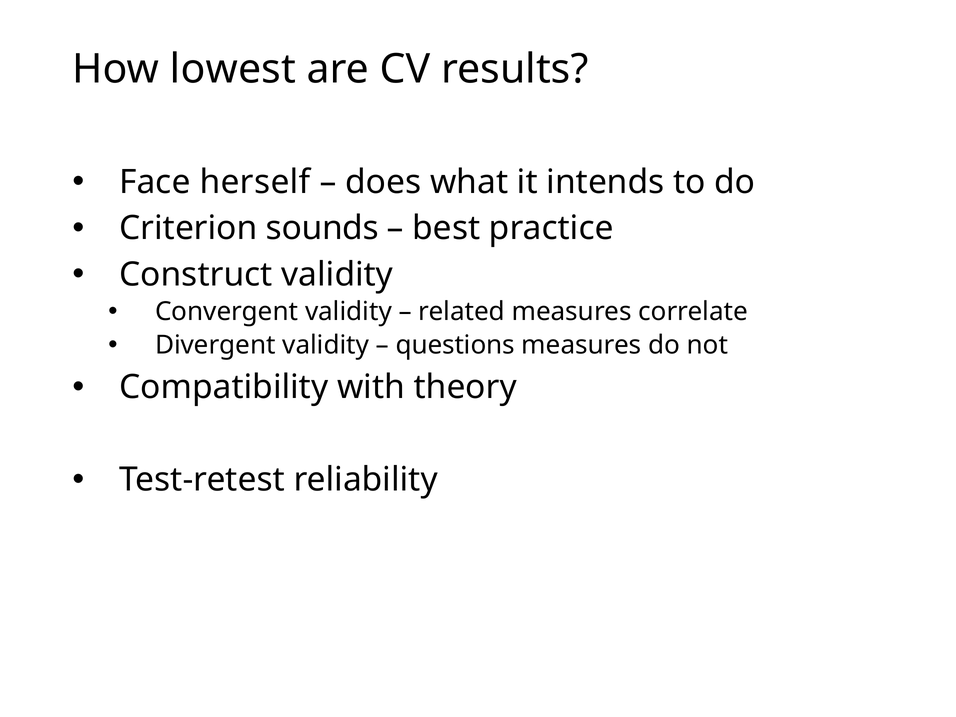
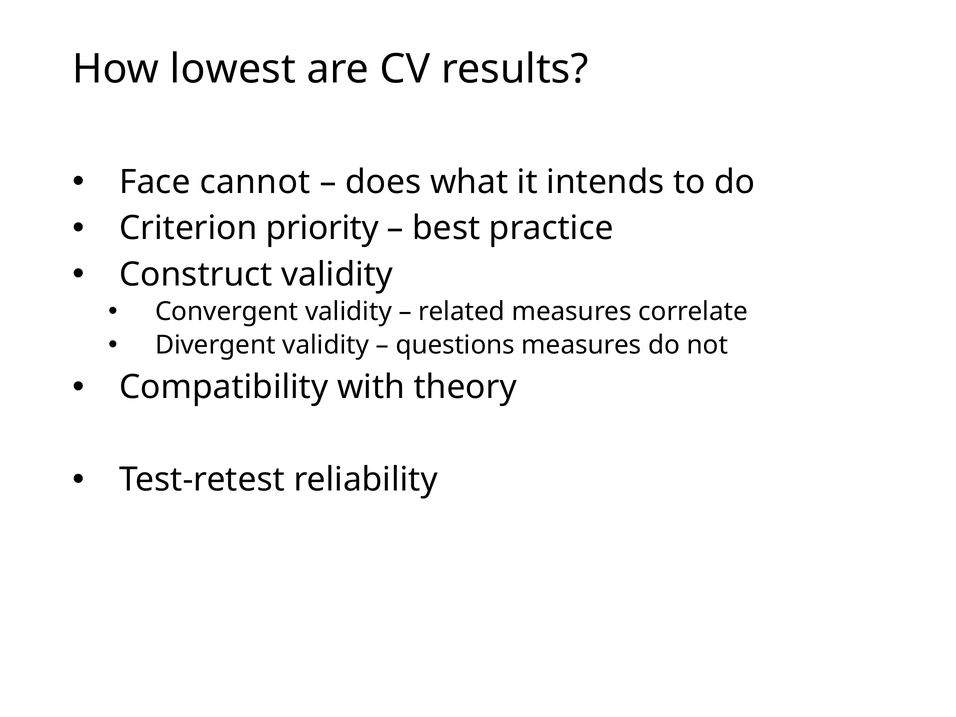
herself: herself -> cannot (255, 182)
sounds: sounds -> priority (322, 228)
